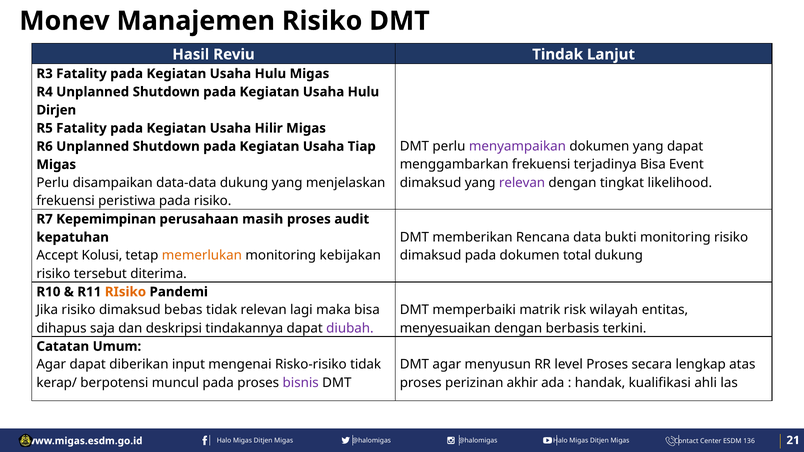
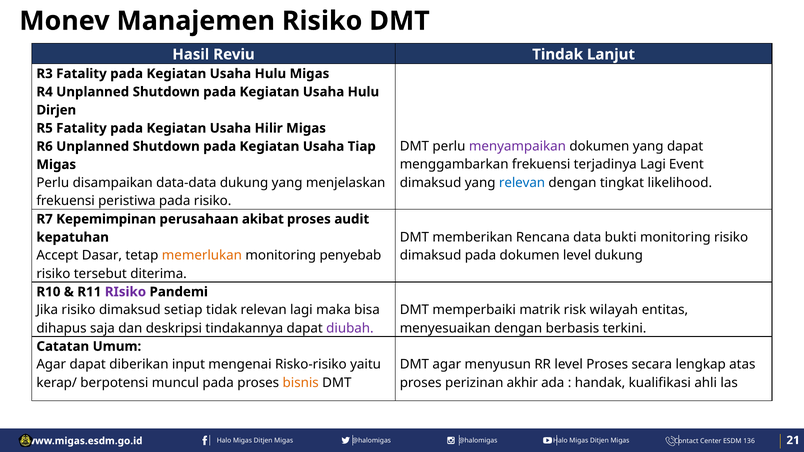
terjadinya Bisa: Bisa -> Lagi (653, 165)
relevan colour: purple -> blue (522, 183)
masih: masih -> akibat (263, 219)
Kolusi: Kolusi -> Dasar (102, 256)
kebijakan: kebijakan -> penyebab (350, 256)
dokumen total: total -> level (577, 256)
RIsiko colour: orange -> purple (125, 292)
bebas: bebas -> setiap (183, 310)
Risko-risiko tidak: tidak -> yaitu (366, 365)
bisnis colour: purple -> orange (301, 383)
